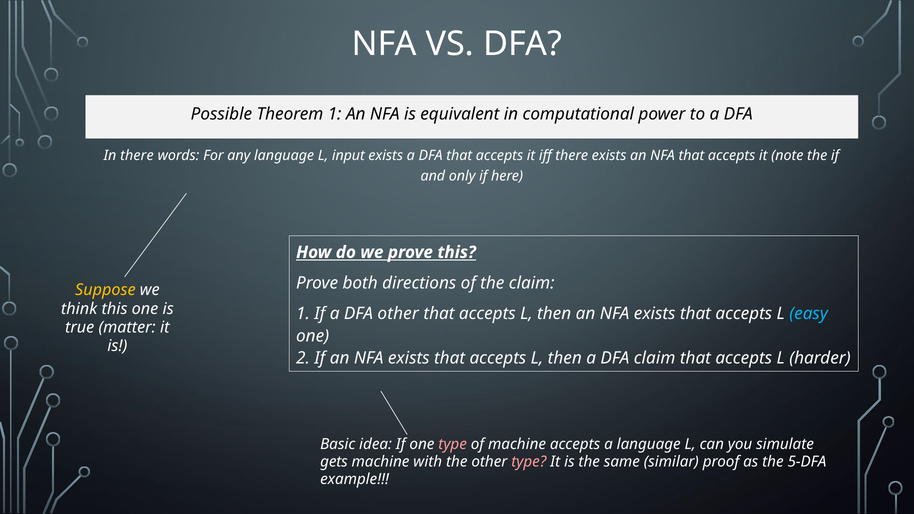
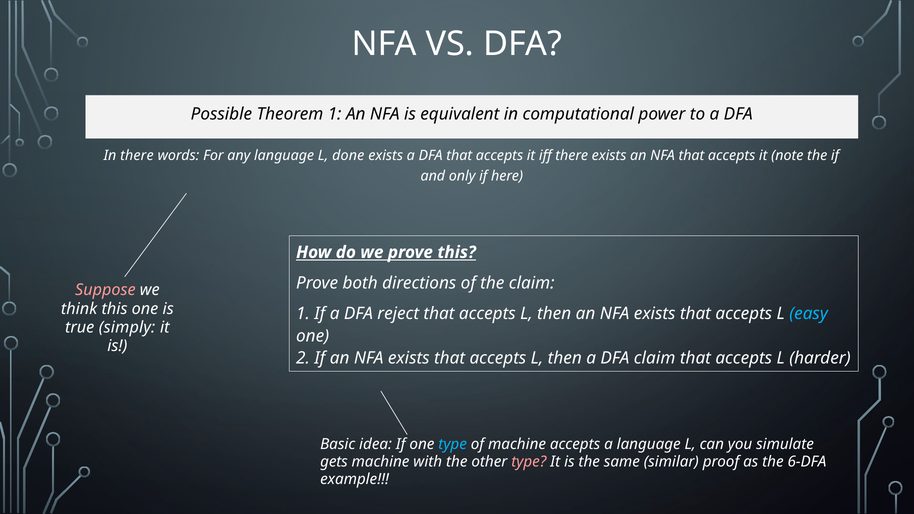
input: input -> done (348, 156)
Suppose colour: yellow -> pink (105, 290)
DFA other: other -> reject (398, 314)
matter: matter -> simply (127, 327)
type colour: pink -> light blue (453, 444)
5-DFA: 5-DFA -> 6-DFA (807, 462)
